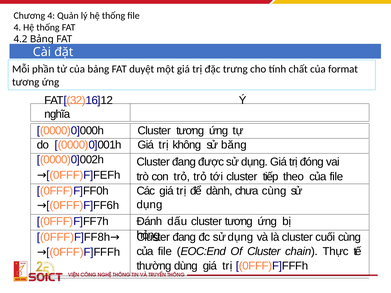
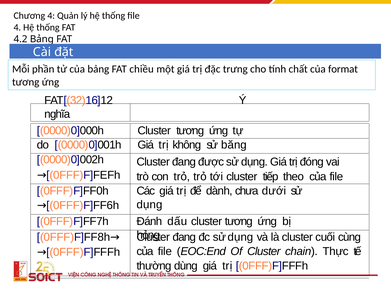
duyệt: duyệt -> chiều (142, 69)
chưa cùng: cùng -> dưới (274, 191)
